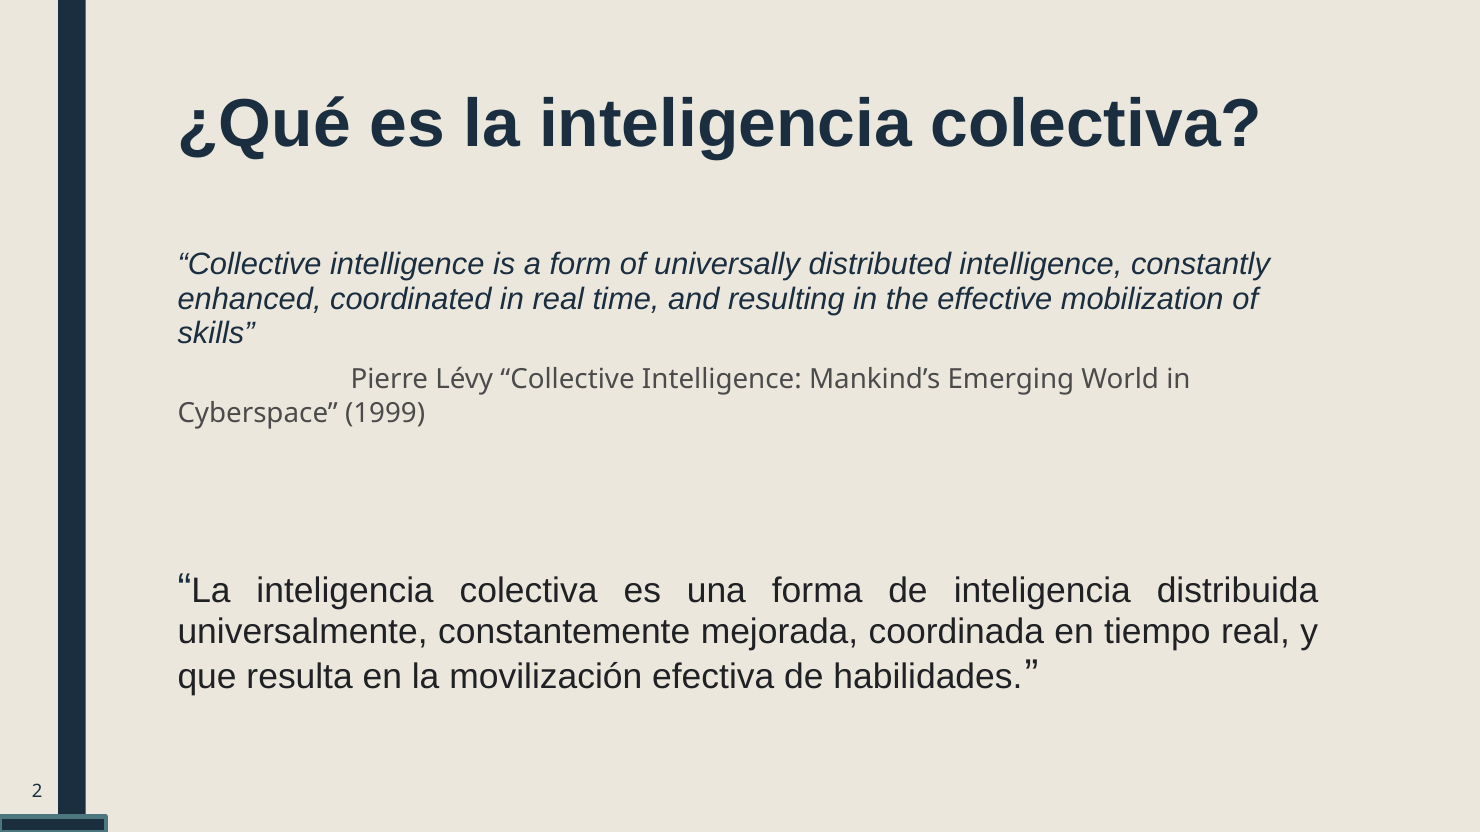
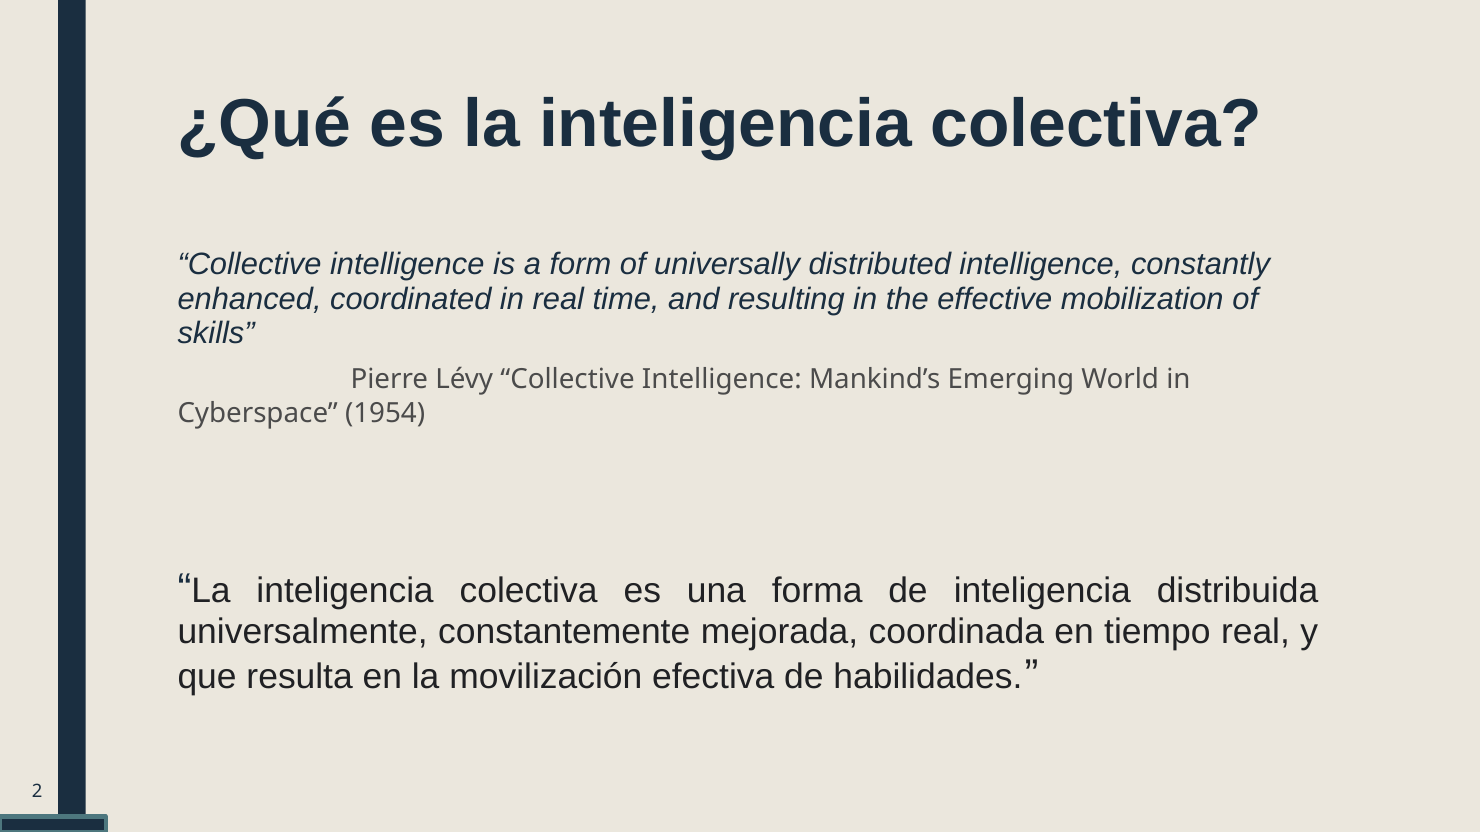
1999: 1999 -> 1954 (385, 414)
